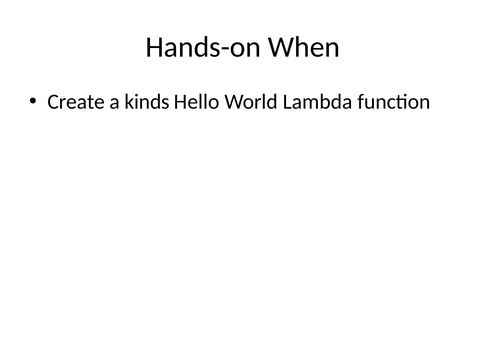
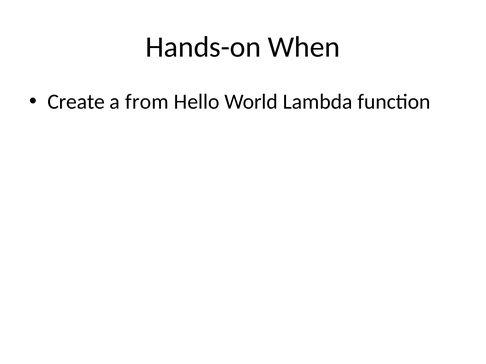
kinds: kinds -> from (147, 102)
